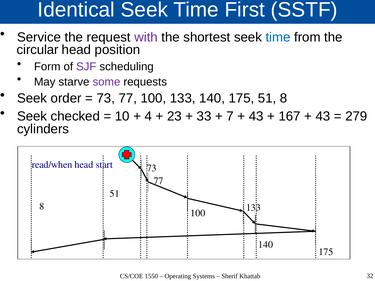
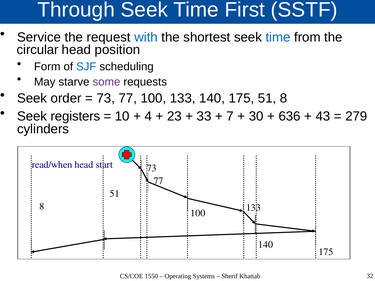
Identical: Identical -> Through (76, 10)
with colour: purple -> blue (146, 37)
SJF colour: purple -> blue (86, 67)
checked: checked -> registers (75, 116)
43: 43 -> 30 (256, 116)
167: 167 -> 636 (290, 116)
